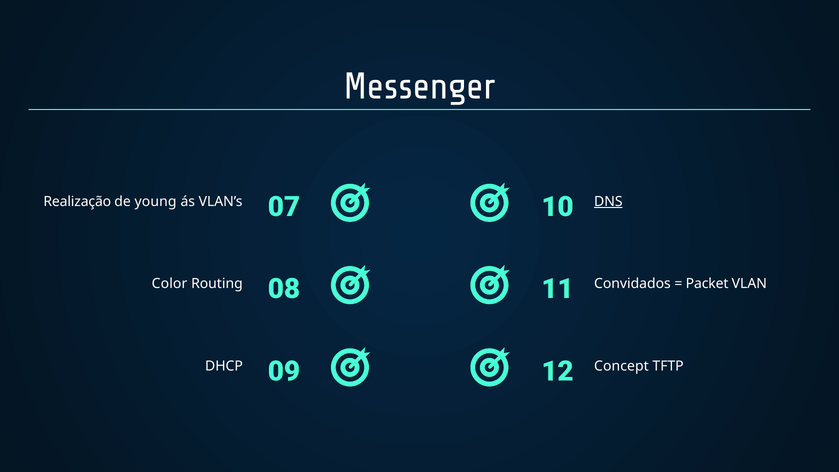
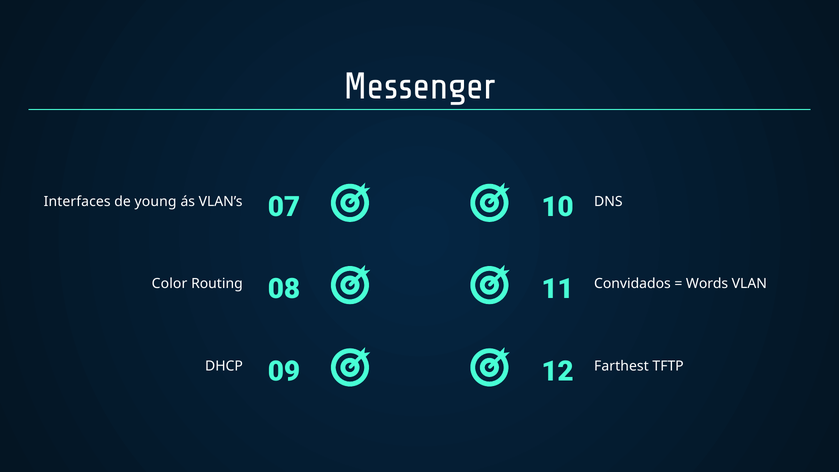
Realização: Realização -> Interfaces (77, 202)
DNS underline: present -> none (608, 202)
Packet: Packet -> Words (707, 284)
Concept: Concept -> Farthest (621, 366)
